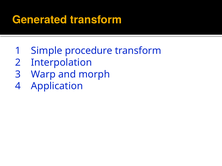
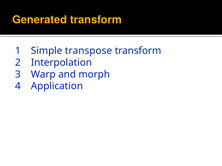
procedure: procedure -> transpose (89, 51)
